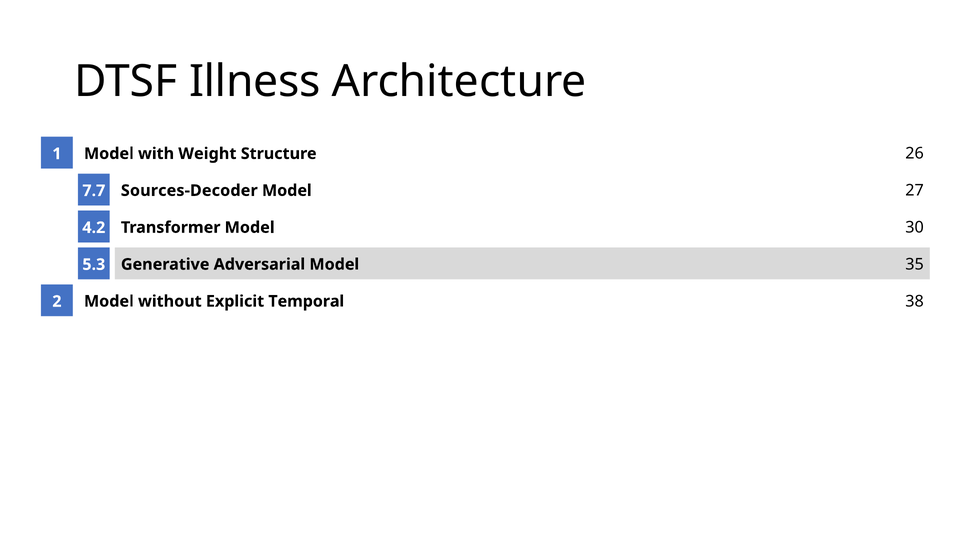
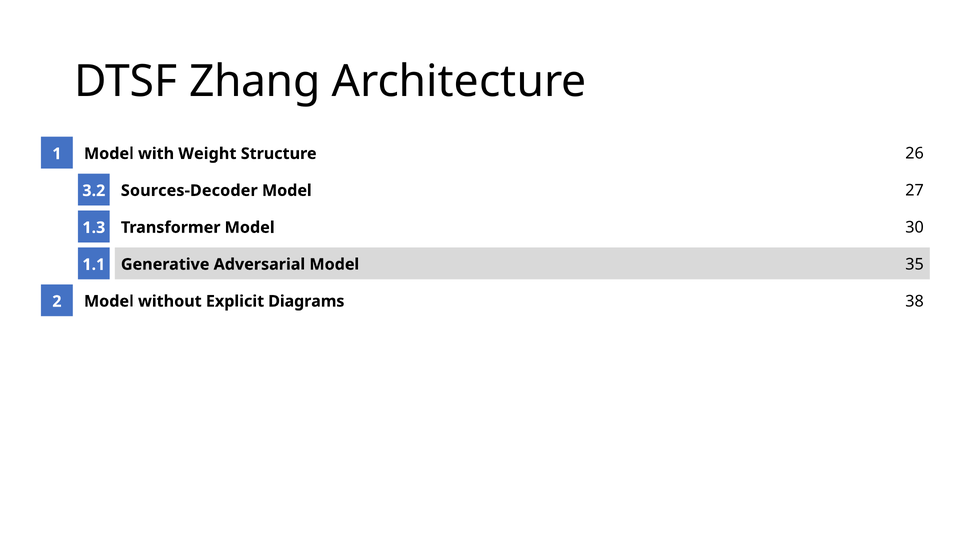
Illness: Illness -> Zhang (255, 82)
7.7: 7.7 -> 3.2 (94, 191)
4.2: 4.2 -> 1.3 (94, 228)
5.3: 5.3 -> 1.1 (94, 265)
Temporal: Temporal -> Diagrams (306, 301)
